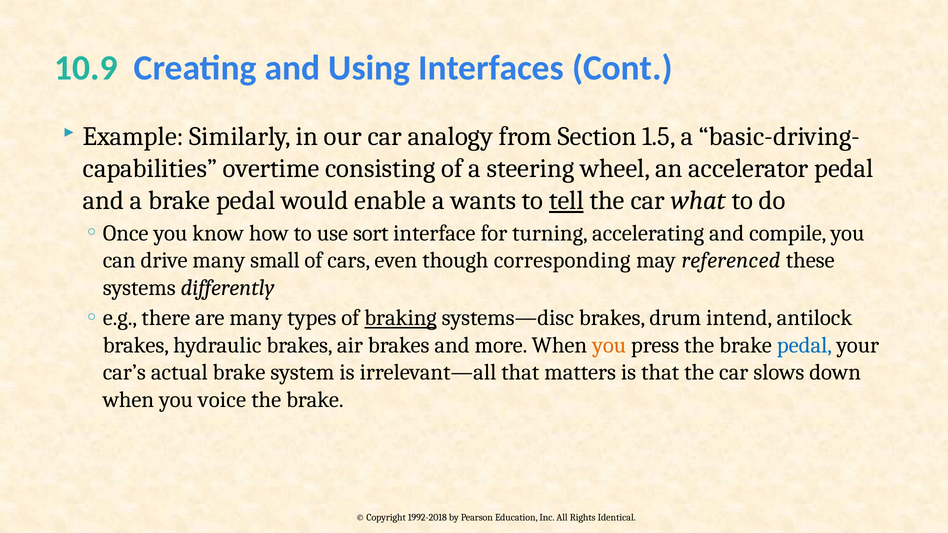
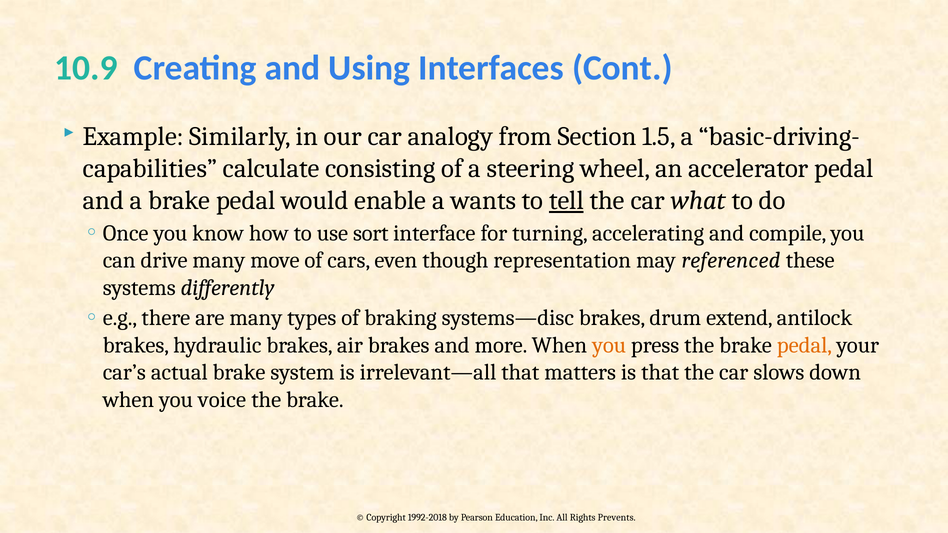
overtime: overtime -> calculate (271, 169)
small: small -> move (275, 260)
corresponding: corresponding -> representation (562, 260)
braking underline: present -> none (401, 318)
intend: intend -> extend (739, 318)
pedal colour: blue -> orange (804, 345)
Identical: Identical -> Prevents (617, 518)
